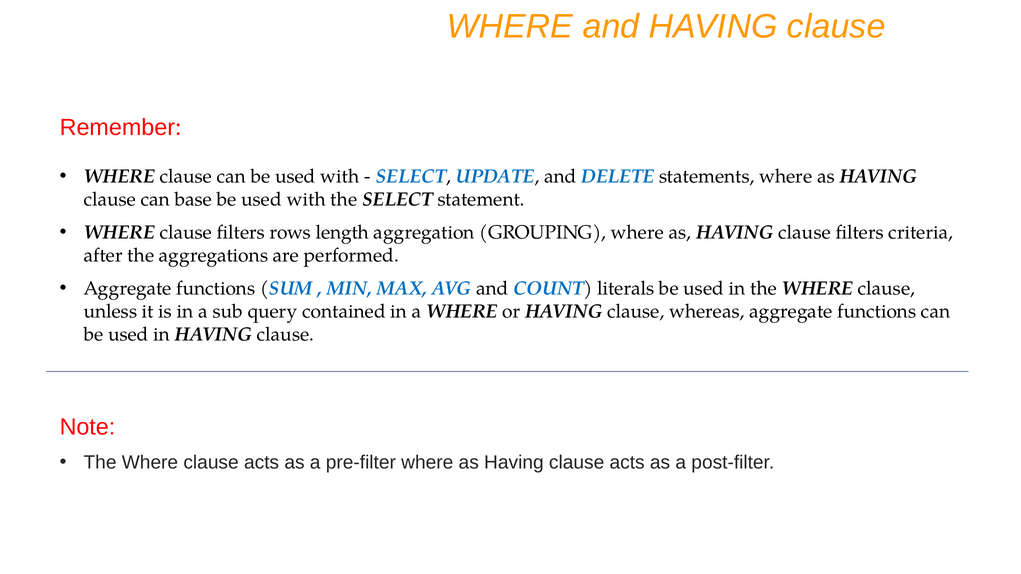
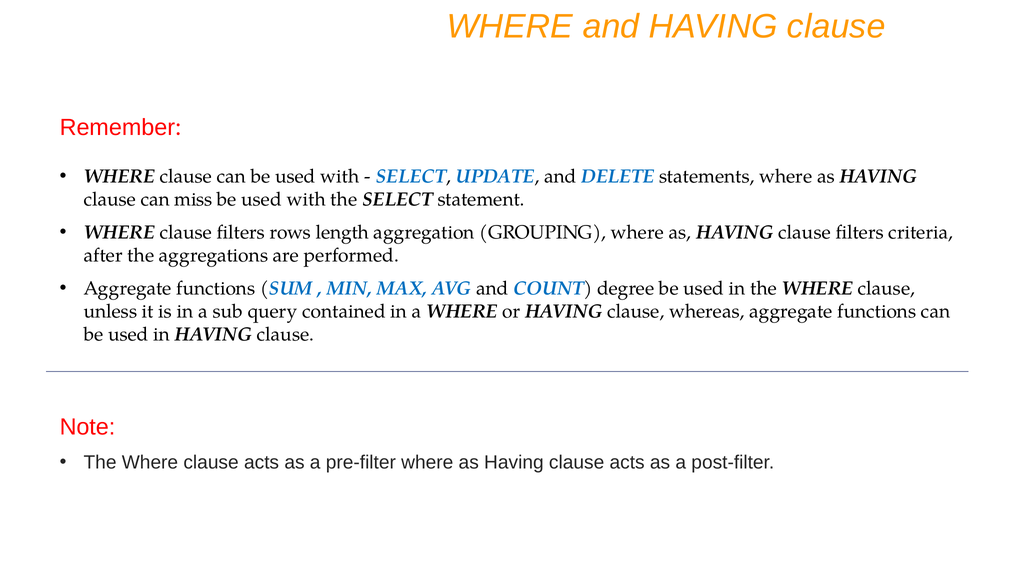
base: base -> miss (193, 199)
literals: literals -> degree (626, 289)
